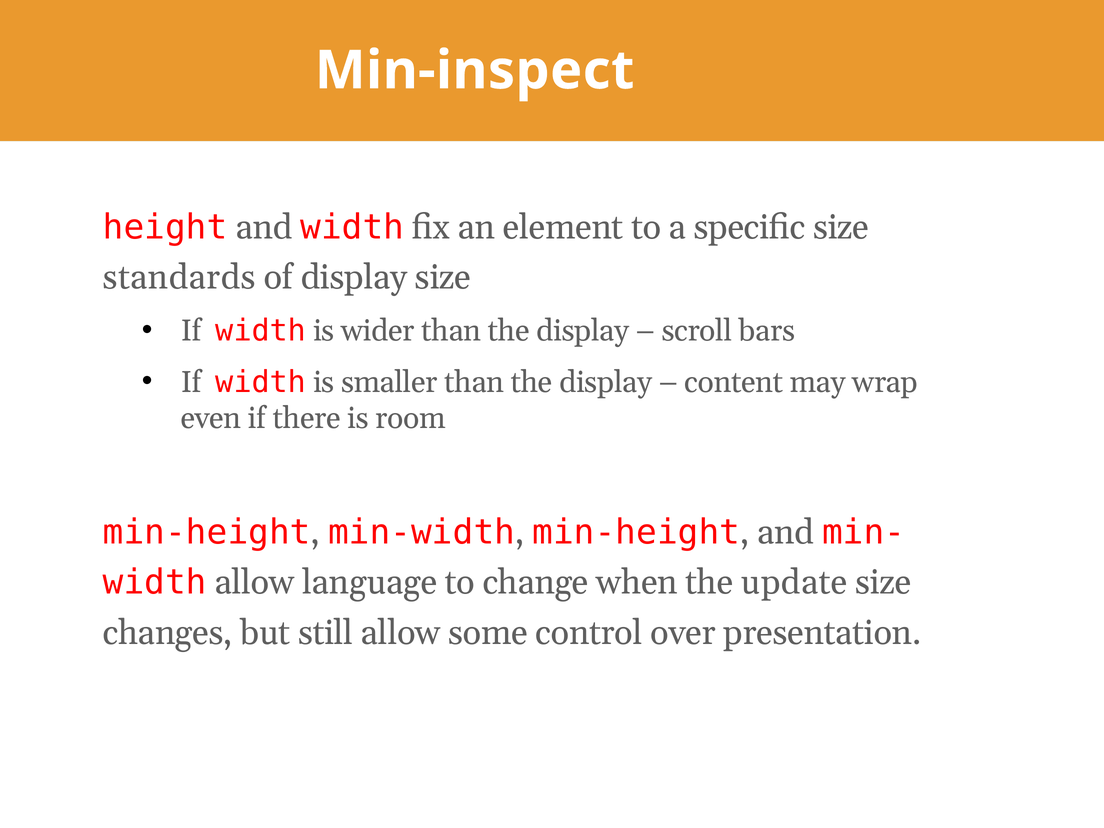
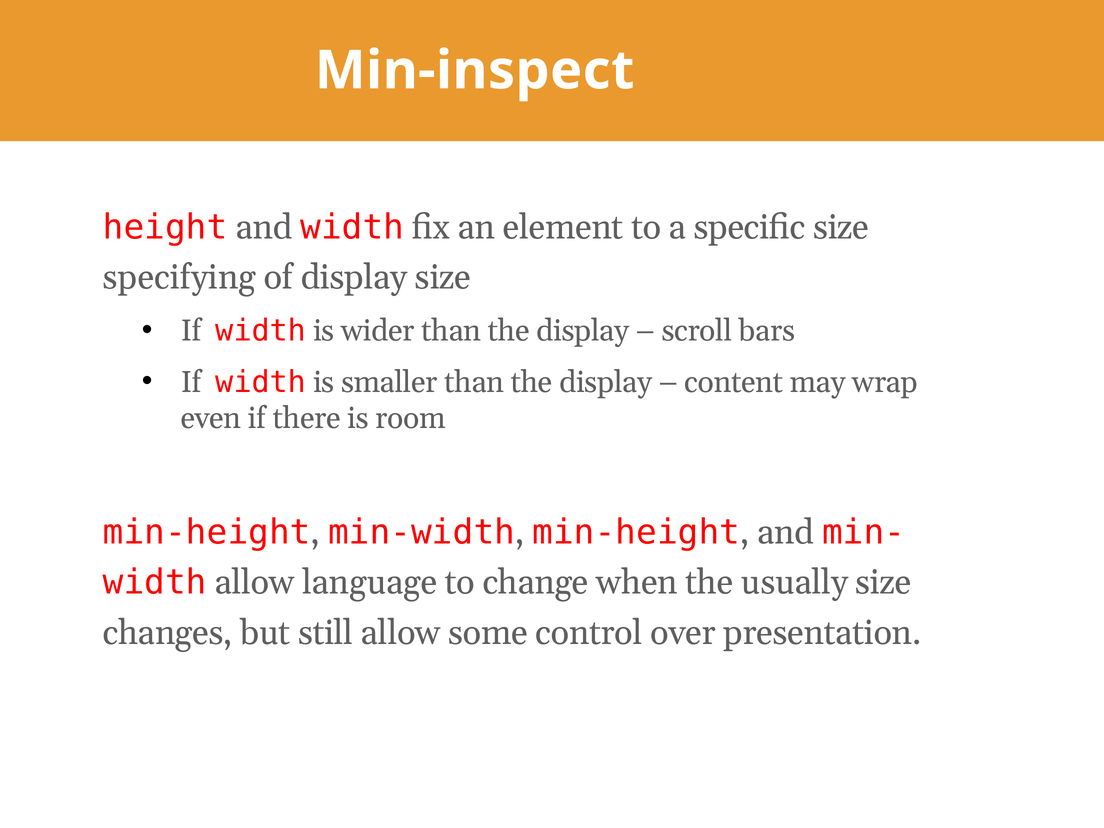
standards: standards -> specifying (179, 277)
update: update -> usually (794, 583)
